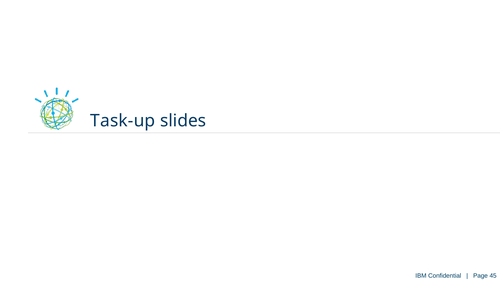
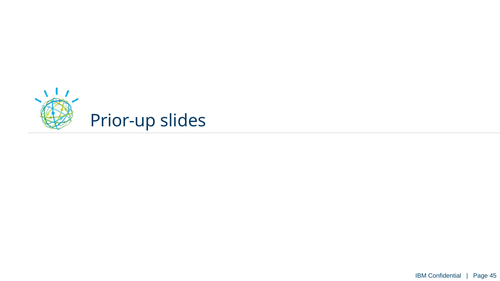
Task-up: Task-up -> Prior-up (123, 121)
